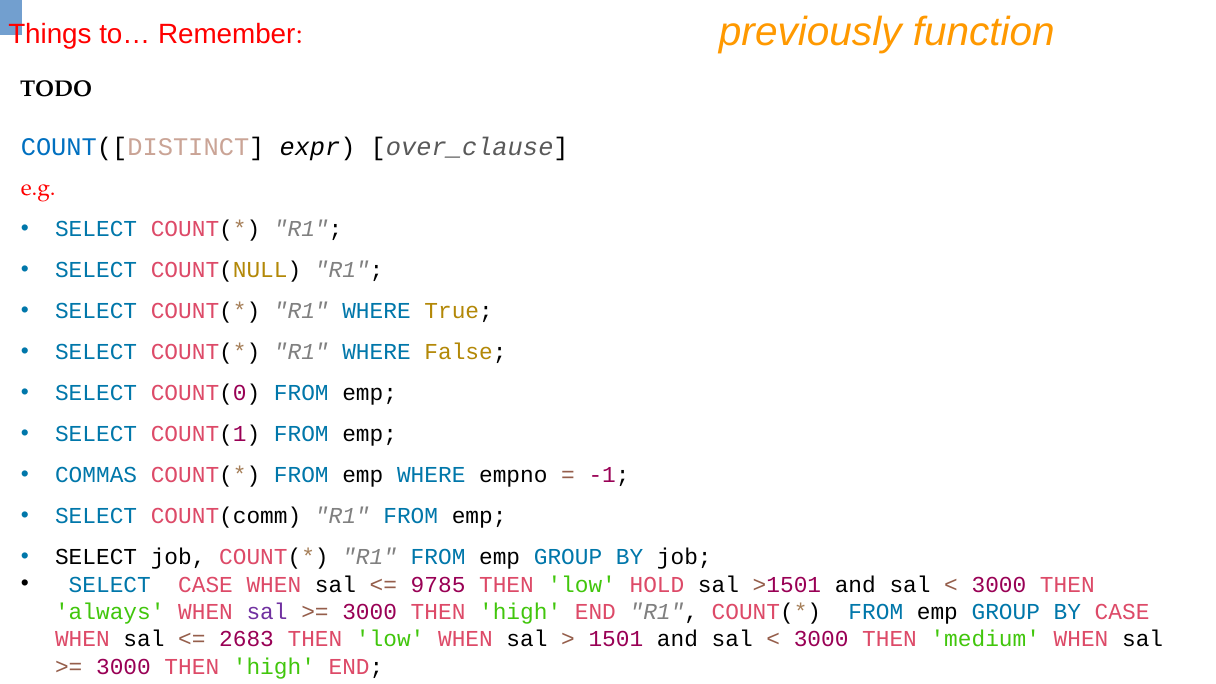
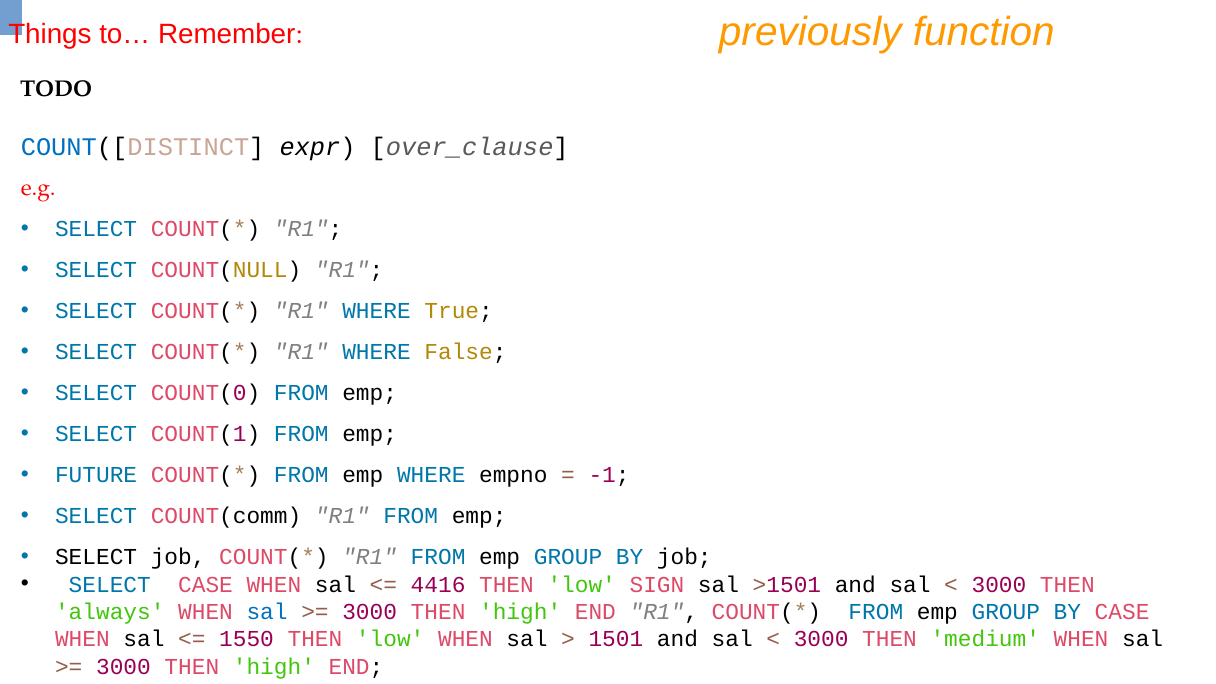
COMMAS: COMMAS -> FUTURE (96, 475)
9785: 9785 -> 4416 (438, 585)
HOLD: HOLD -> SIGN (657, 585)
sal colour: purple -> blue (267, 612)
2683: 2683 -> 1550 (247, 639)
